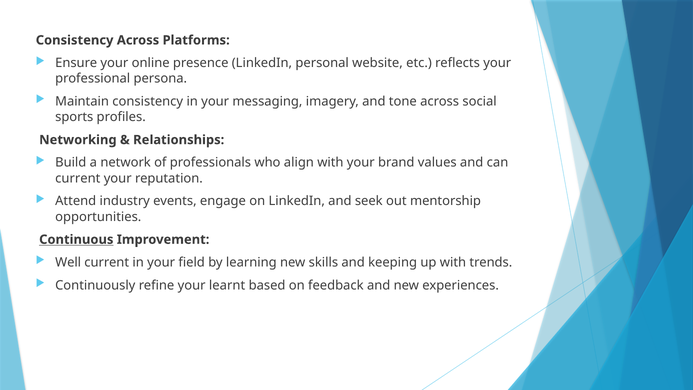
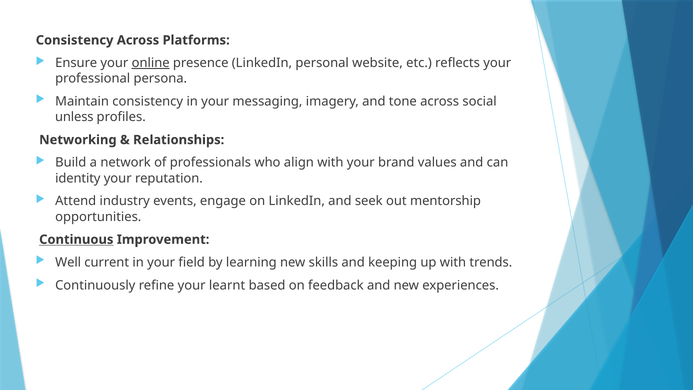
online underline: none -> present (151, 63)
sports: sports -> unless (74, 117)
current: current -> identity (78, 178)
